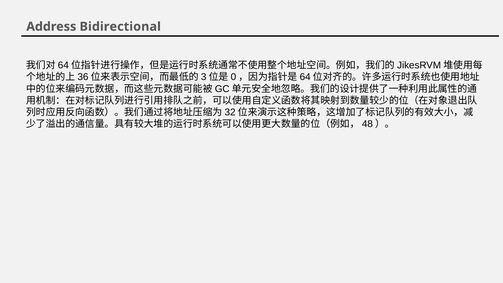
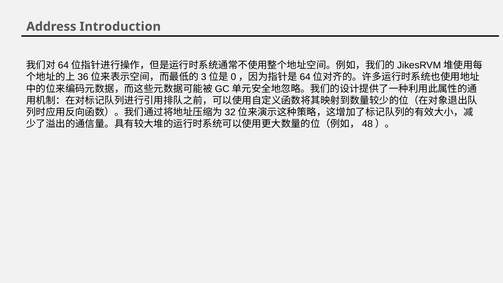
Bidirectional: Bidirectional -> Introduction (120, 27)
